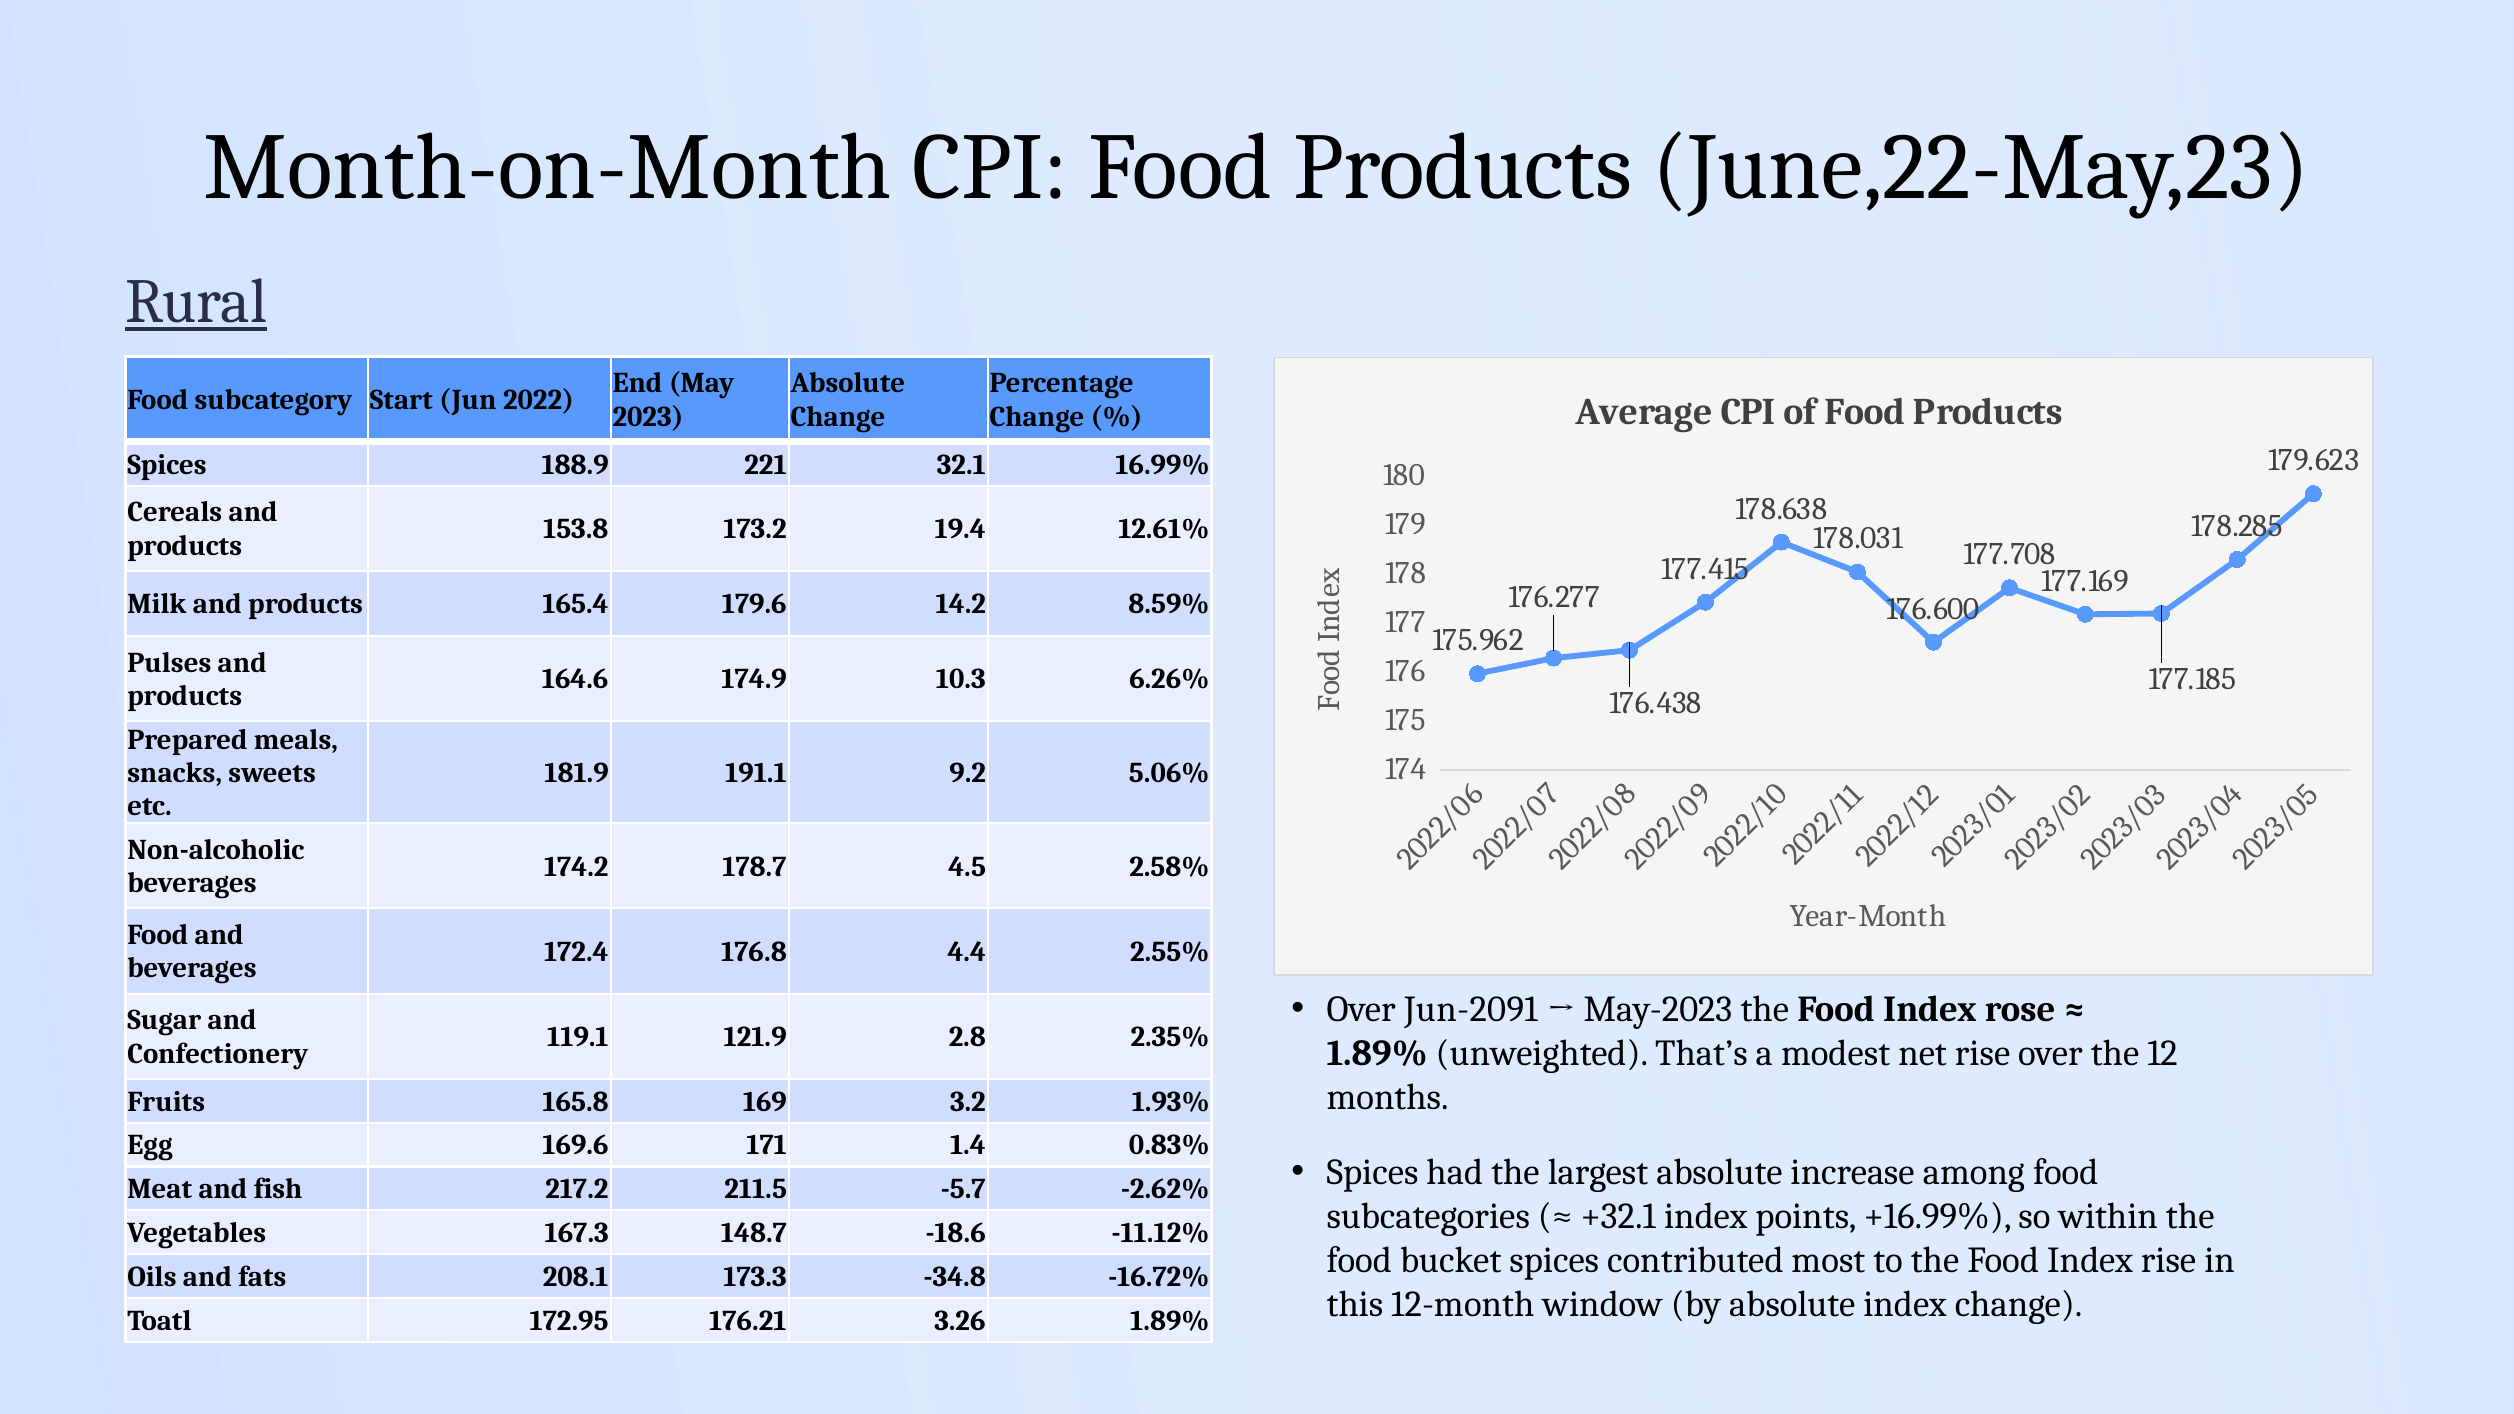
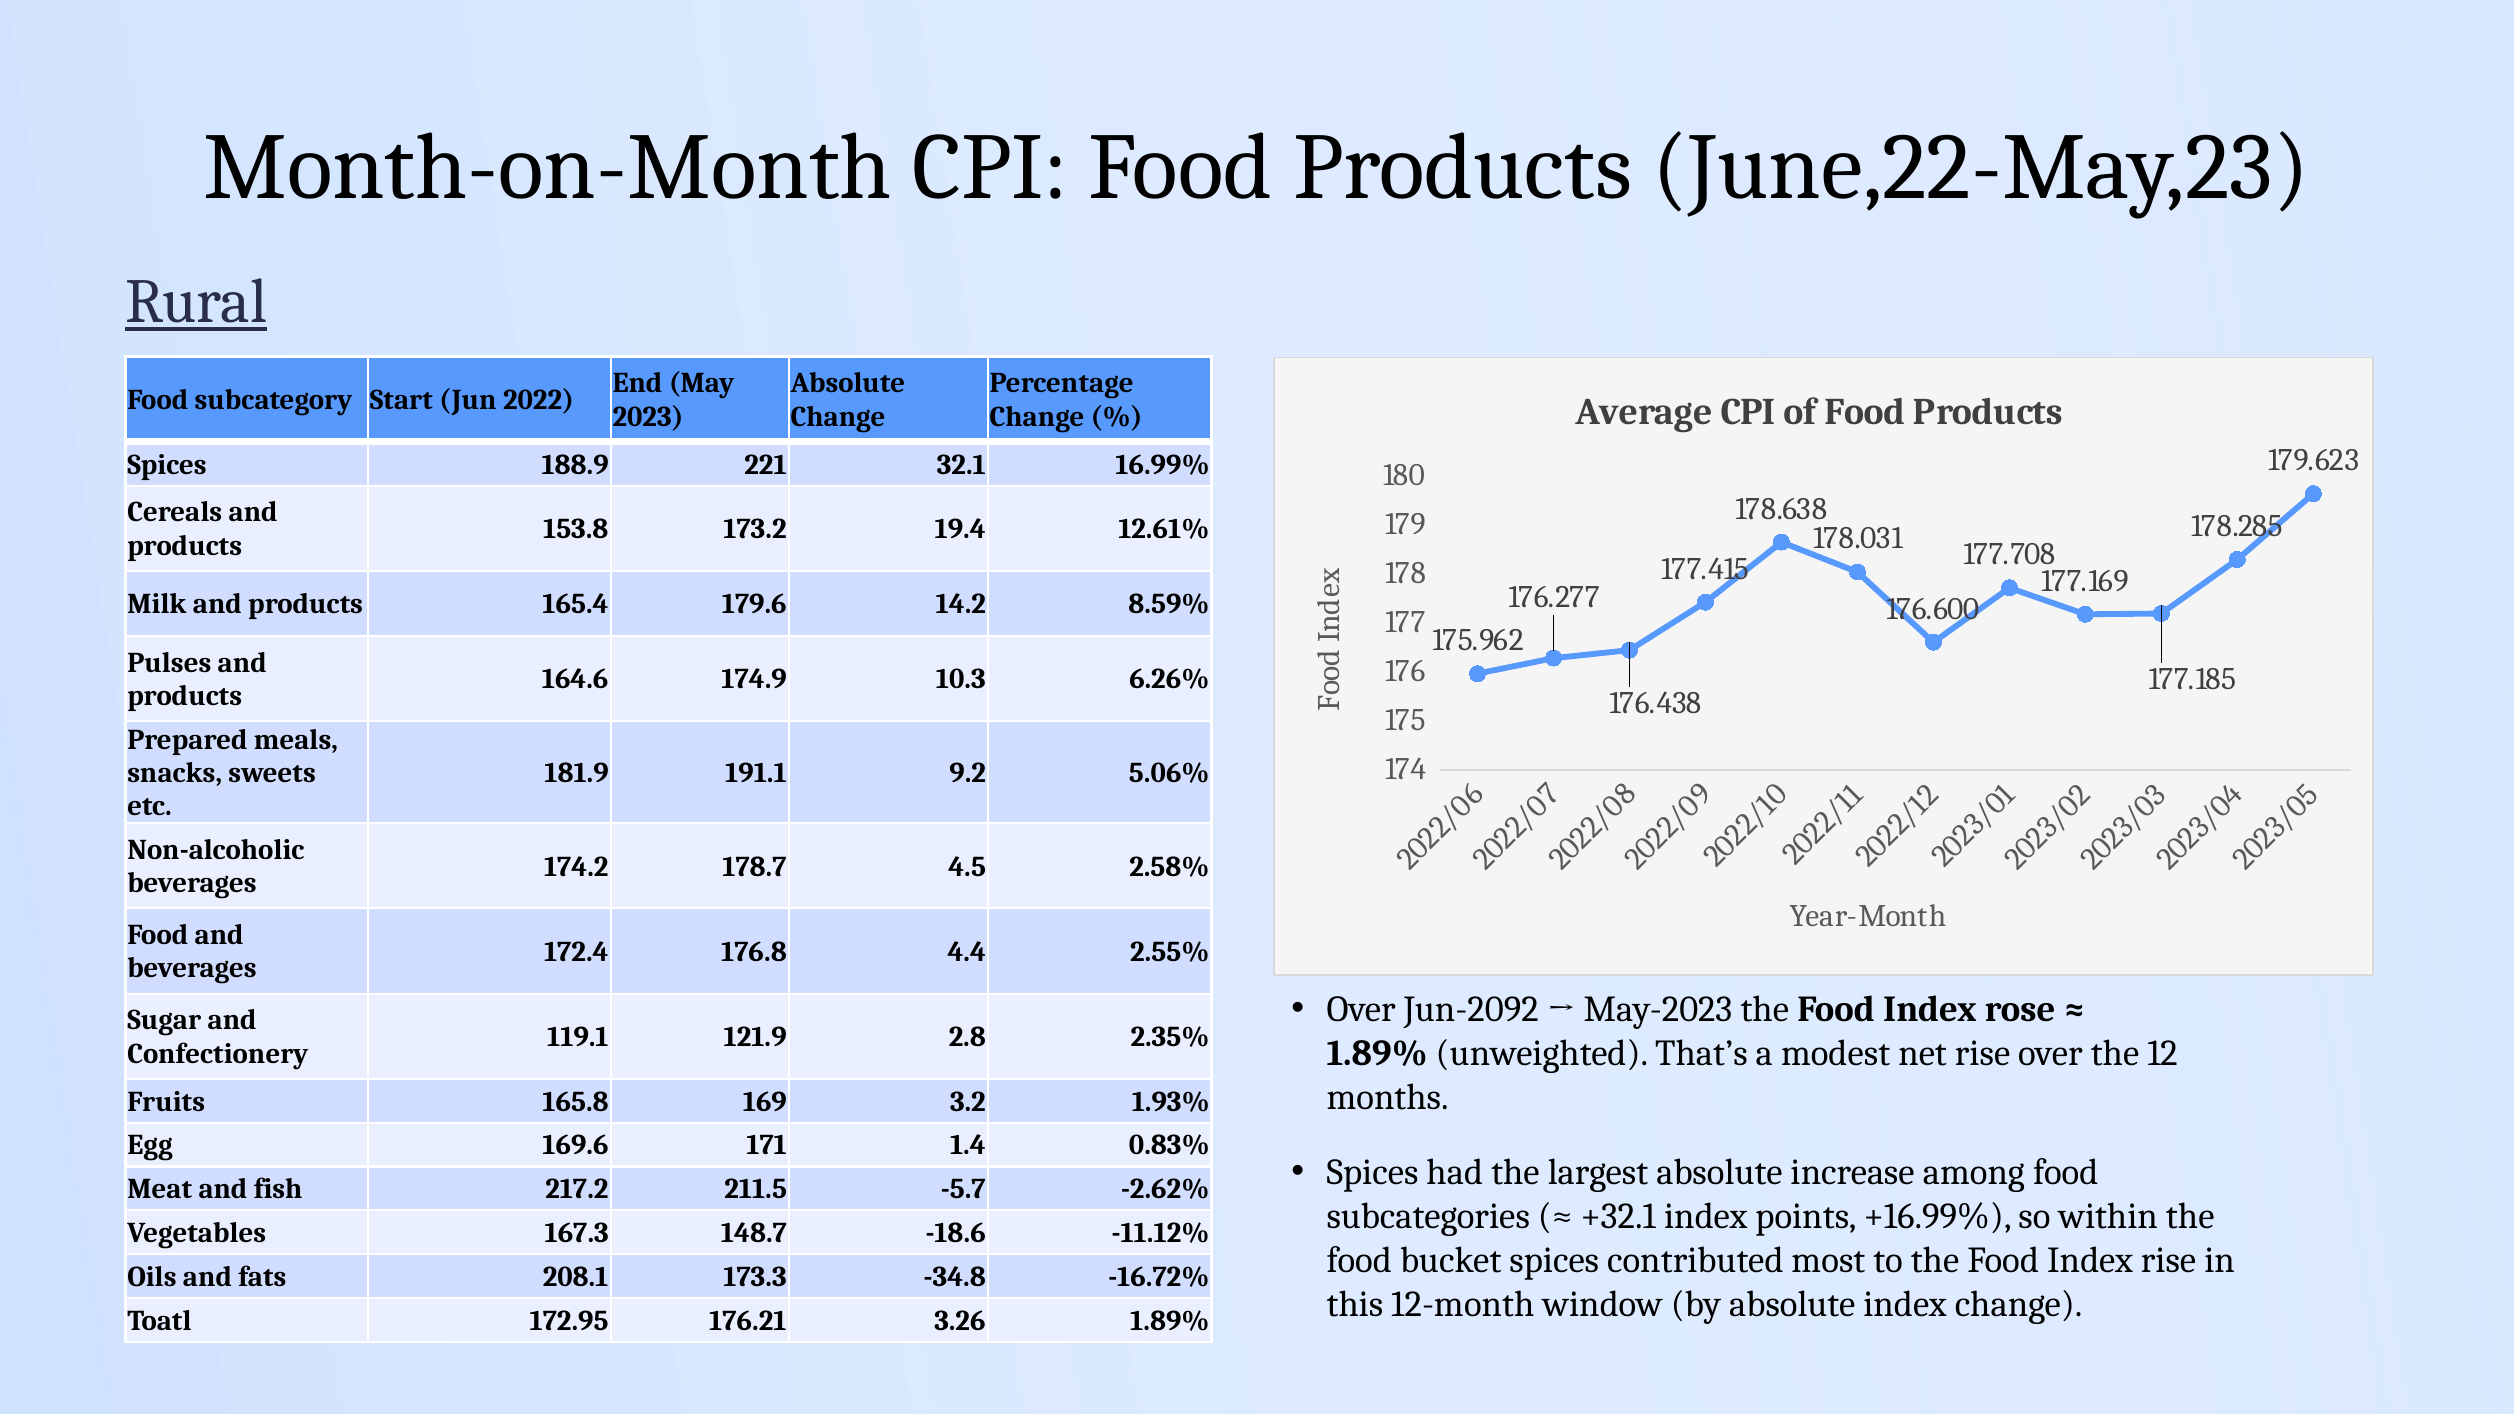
Jun-2091: Jun-2091 -> Jun-2092 (1471, 1009)
